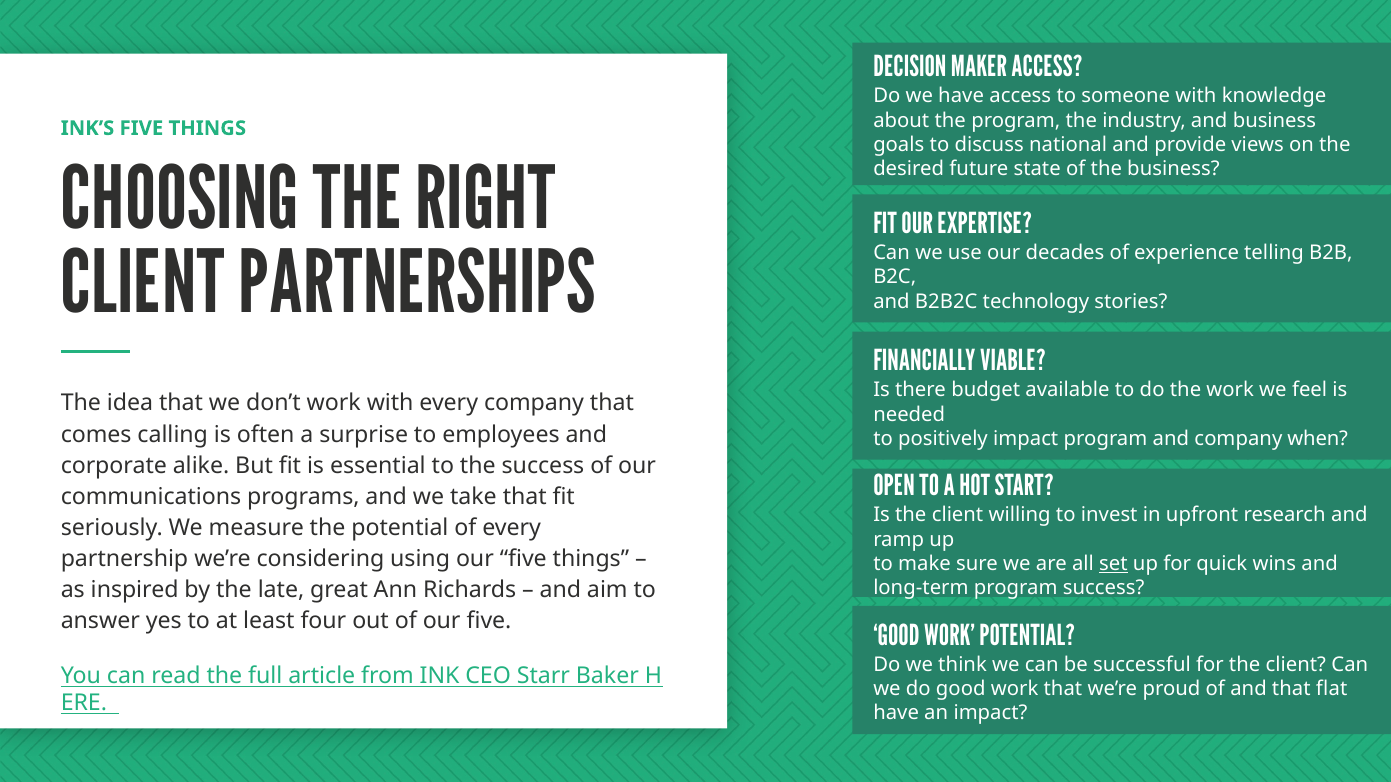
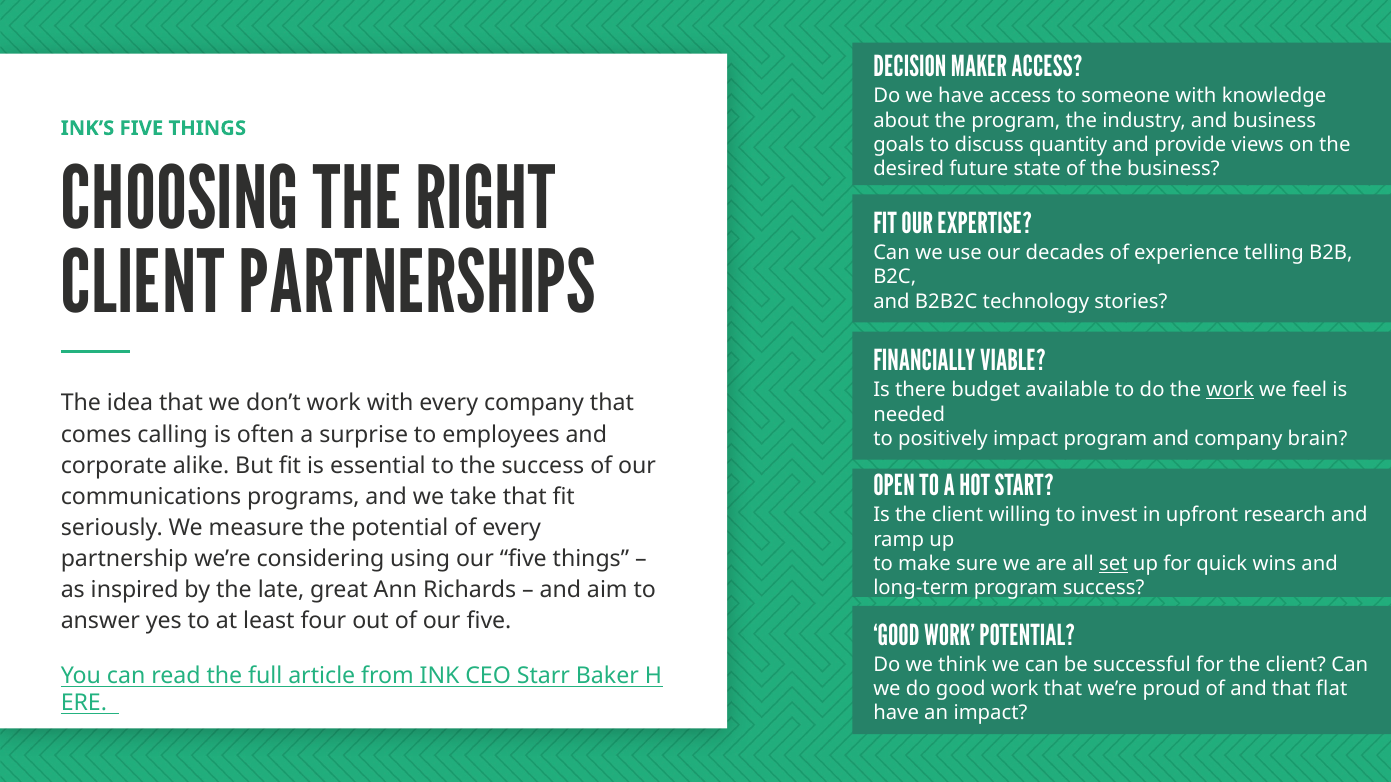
national: national -> quantity (1068, 145)
work underline: none -> present (1230, 390)
when: when -> brain (1318, 439)
